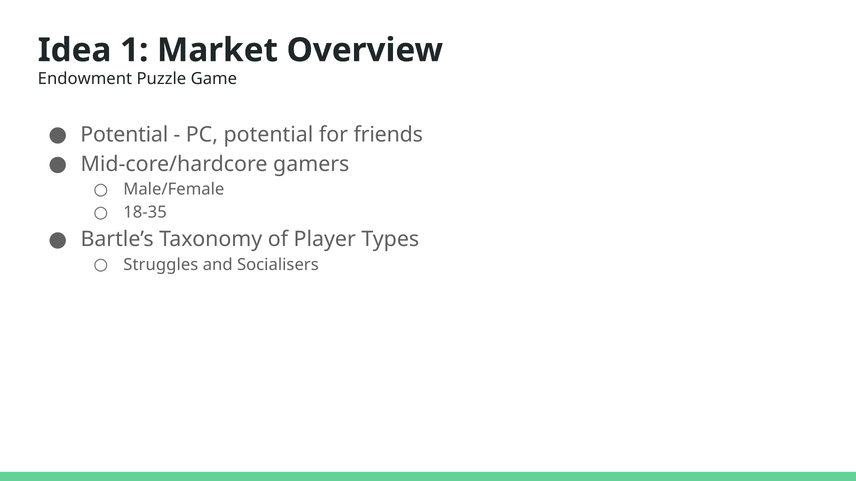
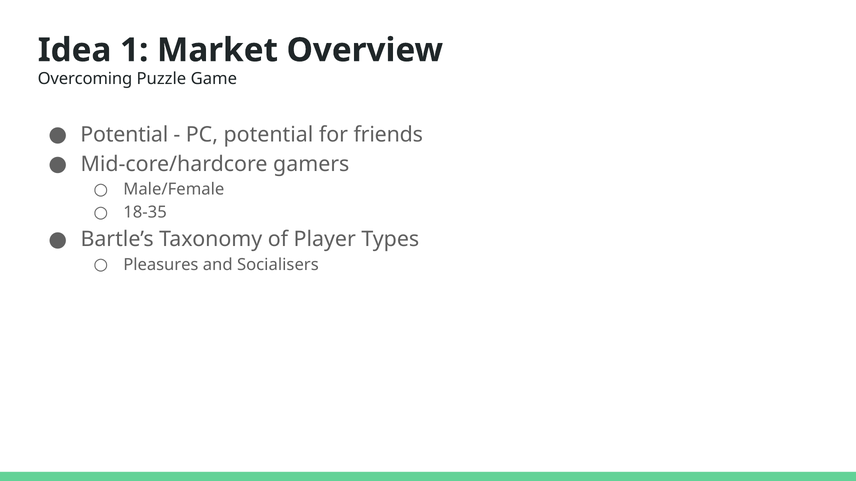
Endowment: Endowment -> Overcoming (85, 79)
Struggles: Struggles -> Pleasures (161, 265)
